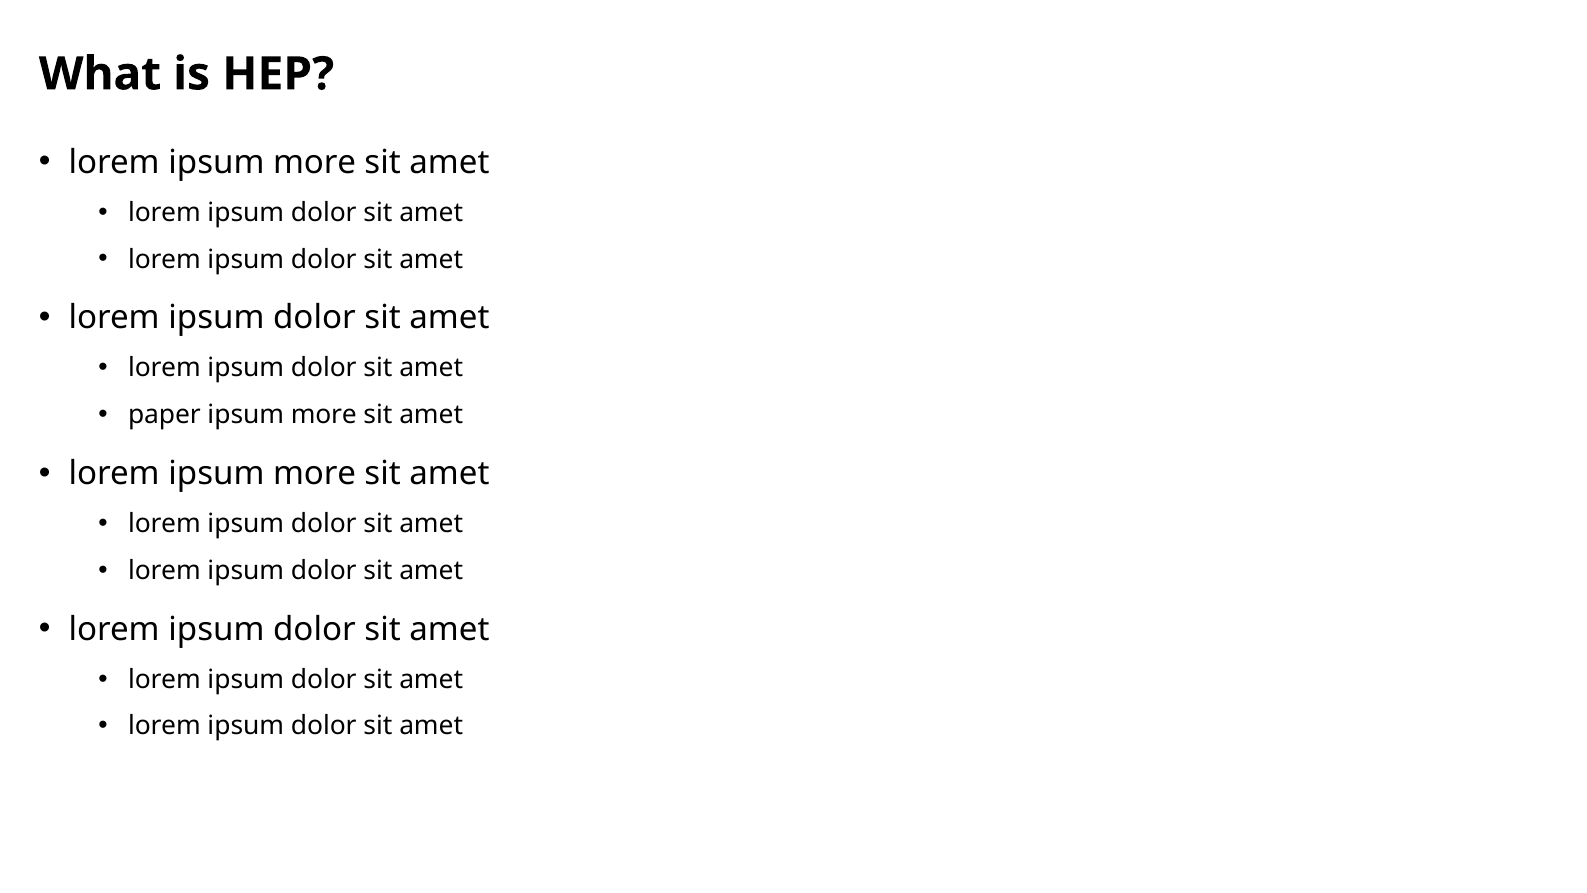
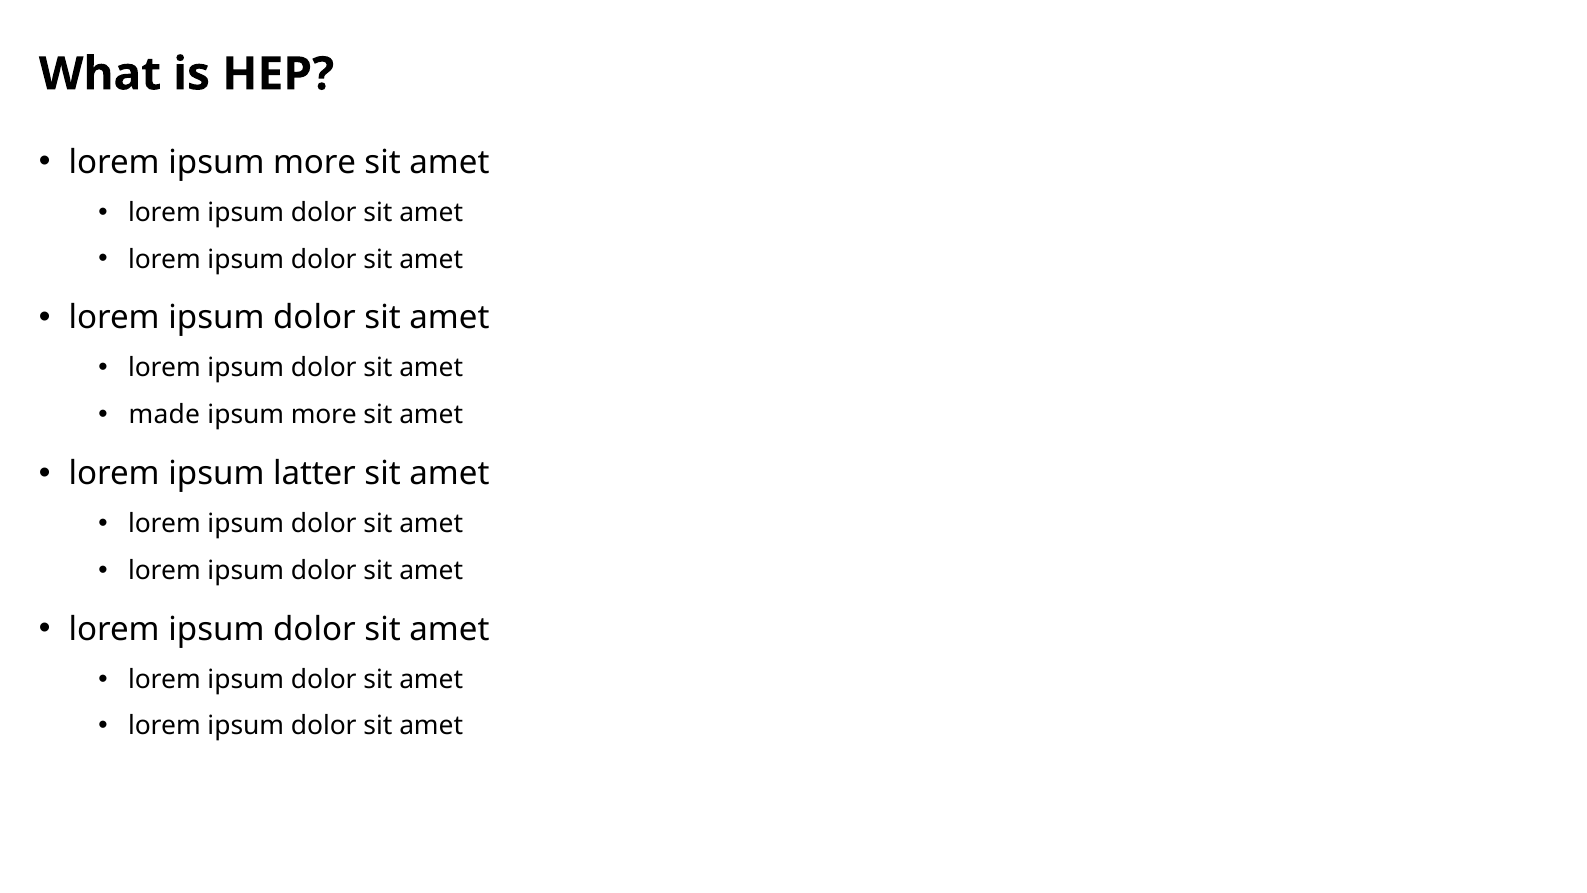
paper: paper -> made (164, 415)
more: more -> latter (315, 473)
